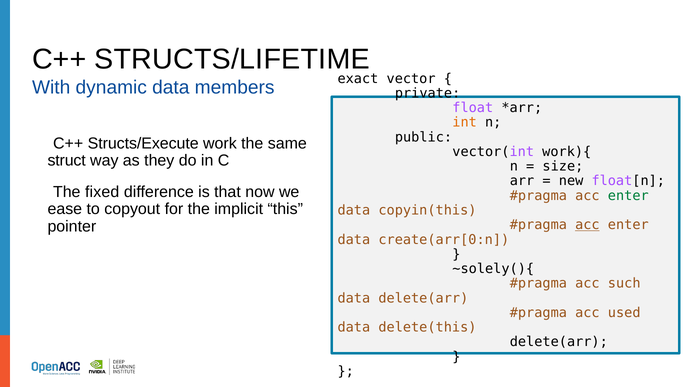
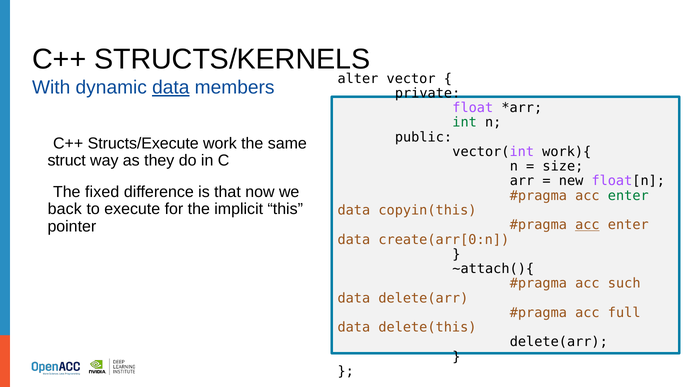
STRUCTS/LIFETIME: STRUCTS/LIFETIME -> STRUCTS/KERNELS (232, 59)
data underline: none -> present (171, 88)
exact: exact -> alter (358, 79)
int colour: orange -> green (465, 123)
ease: ease -> back (65, 209)
copyout: copyout -> execute (132, 209)
~solely(){: ~solely(){ -> ~attach(){ (493, 269)
used: used -> full (624, 313)
